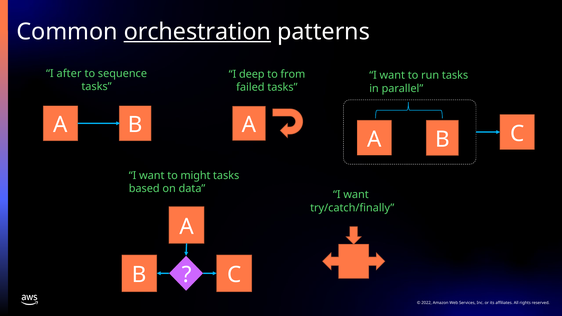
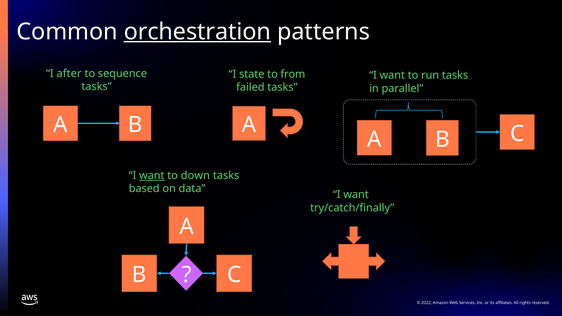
deep: deep -> state (252, 74)
want underline: none -> present (152, 176)
might: might -> down (195, 176)
